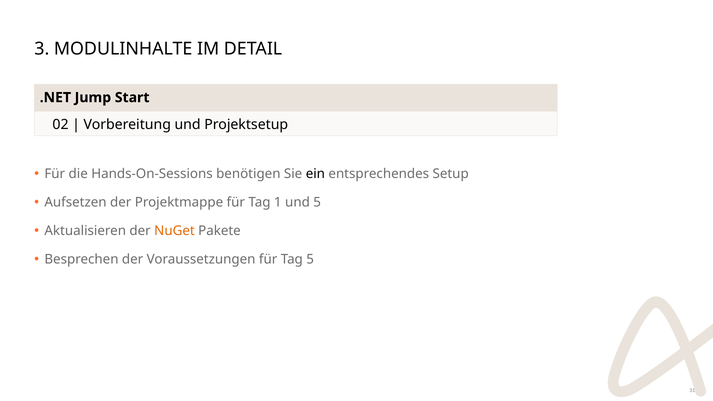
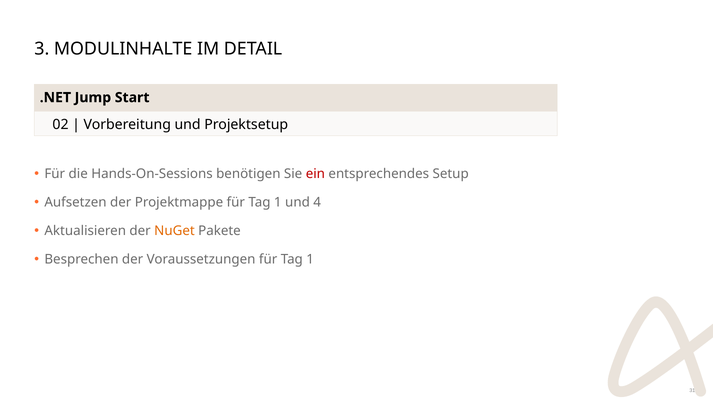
ein colour: black -> red (315, 174)
und 5: 5 -> 4 (317, 203)
Voraussetzungen für Tag 5: 5 -> 1 (310, 260)
